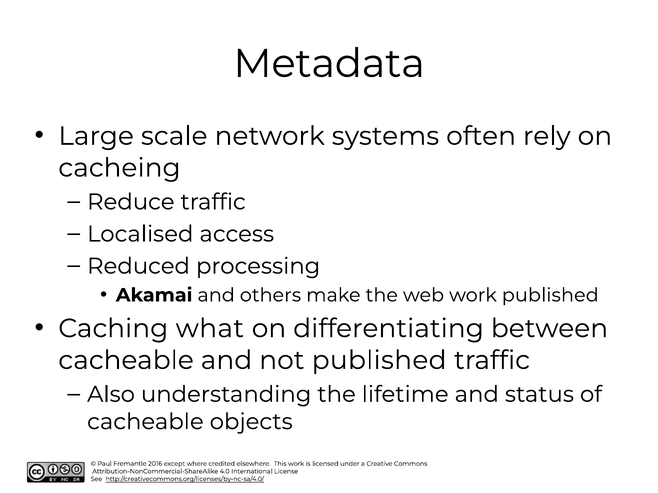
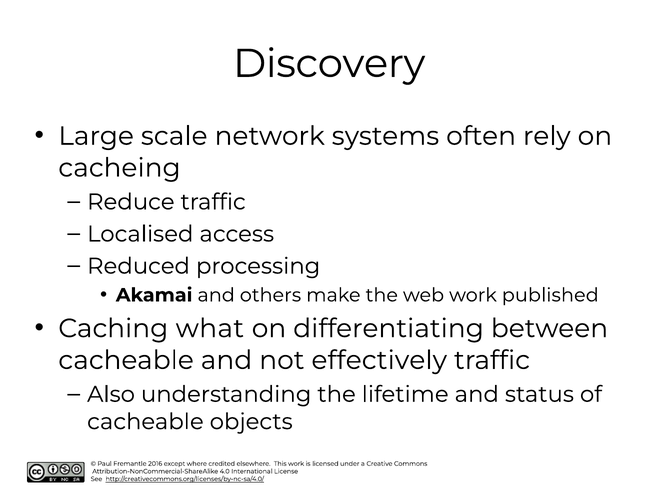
Metadata: Metadata -> Discovery (329, 64)
not published: published -> effectively (379, 361)
